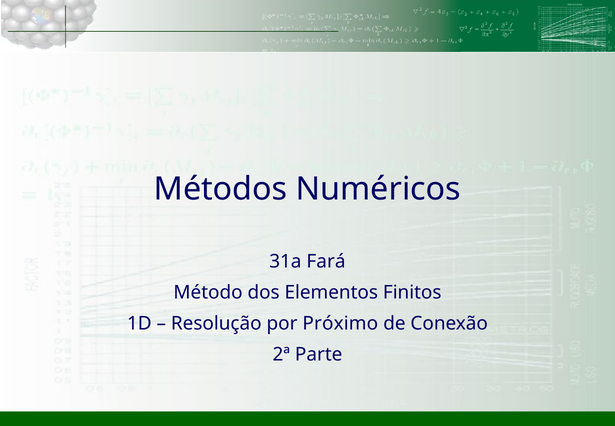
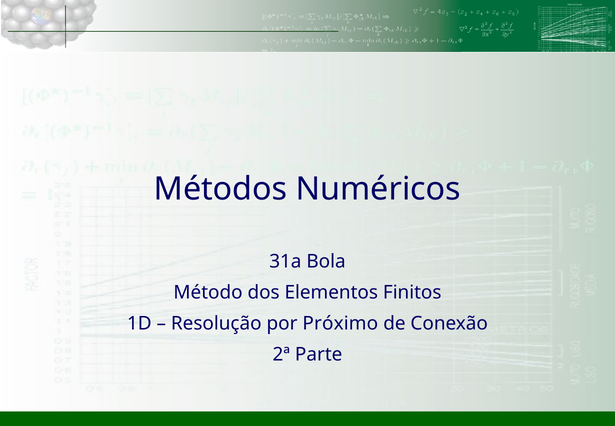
Fará: Fará -> Bola (326, 261)
